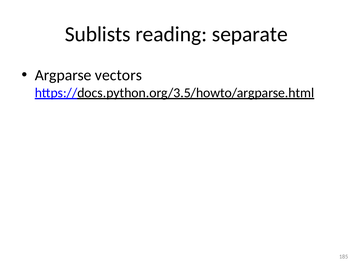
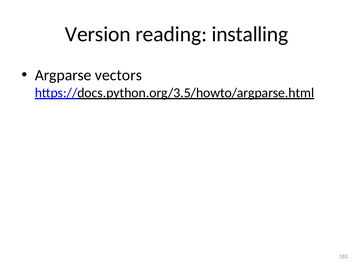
Sublists: Sublists -> Version (98, 34)
separate: separate -> installing (250, 34)
